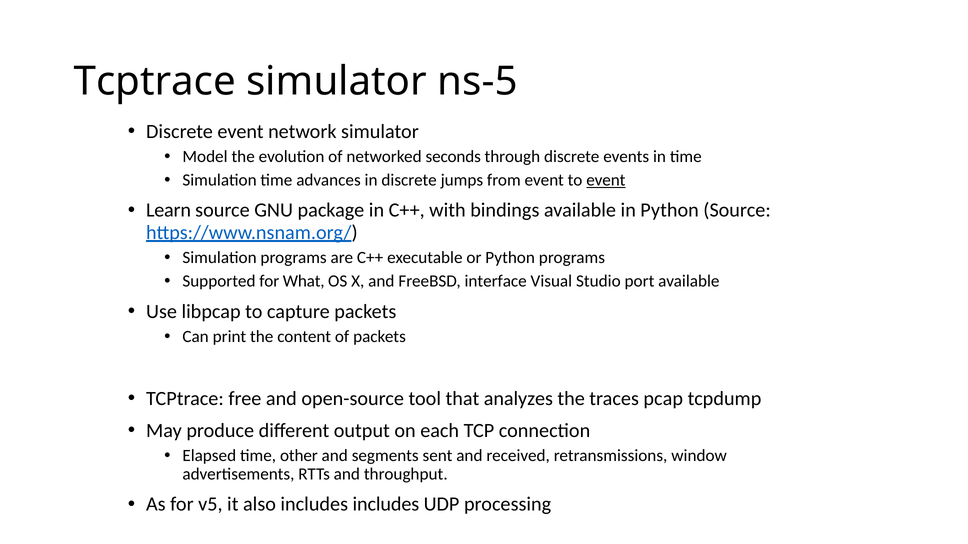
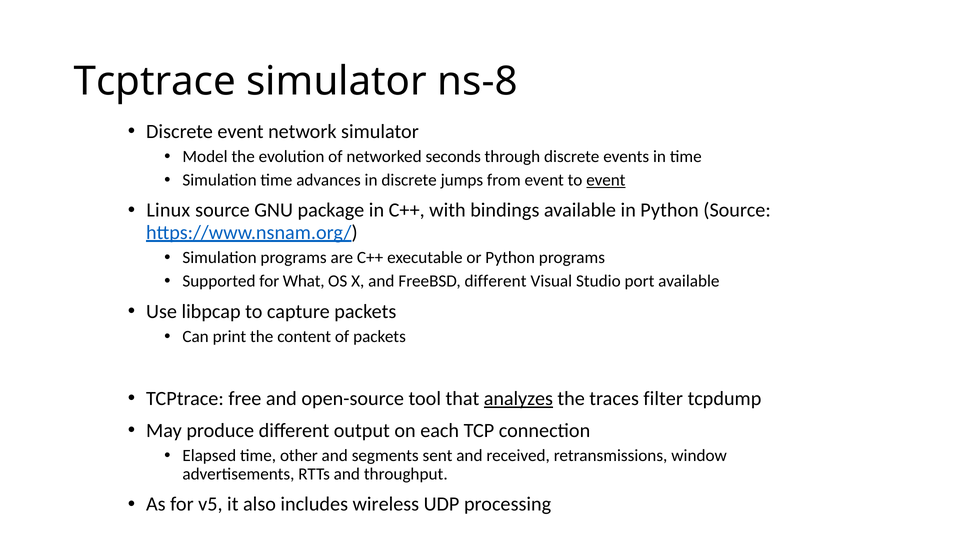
ns-5: ns-5 -> ns-8 (477, 81)
Learn: Learn -> Linux (168, 210)
FreeBSD interface: interface -> different (496, 281)
analyzes underline: none -> present (518, 399)
pcap: pcap -> filter (663, 399)
includes includes: includes -> wireless (386, 505)
